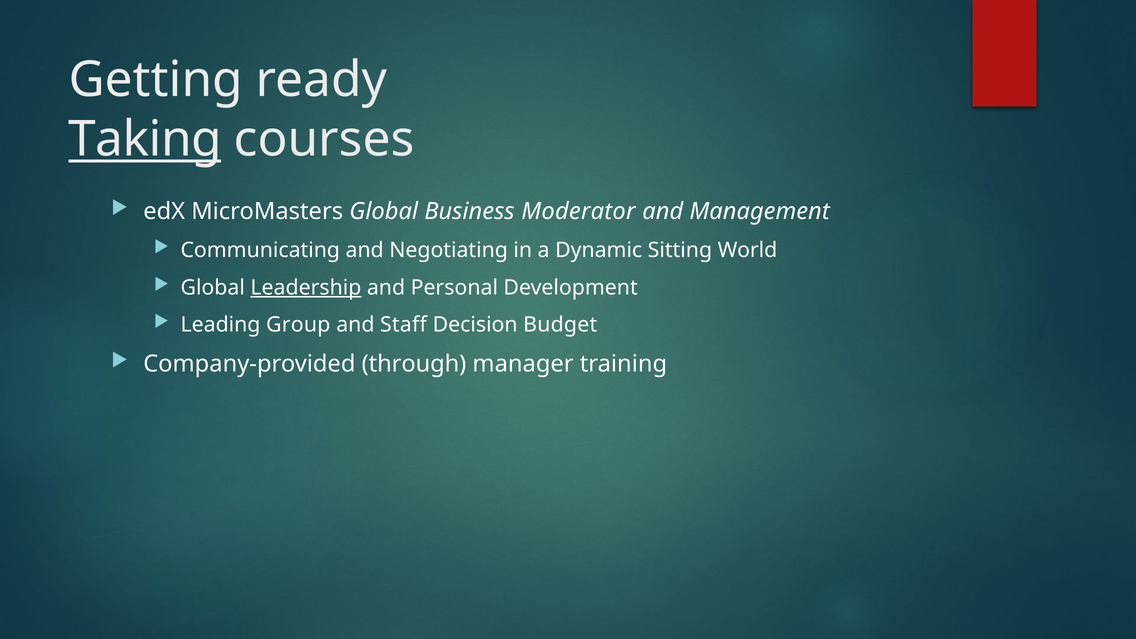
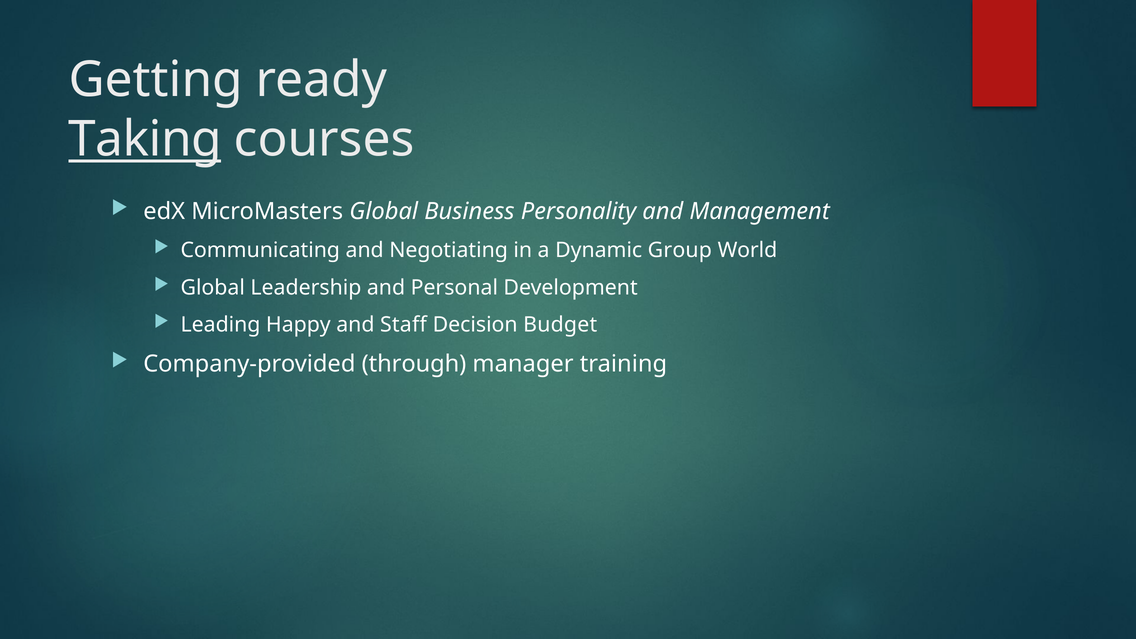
Moderator: Moderator -> Personality (579, 211)
Sitting: Sitting -> Group (680, 250)
Leadership underline: present -> none (306, 287)
Group: Group -> Happy (298, 325)
